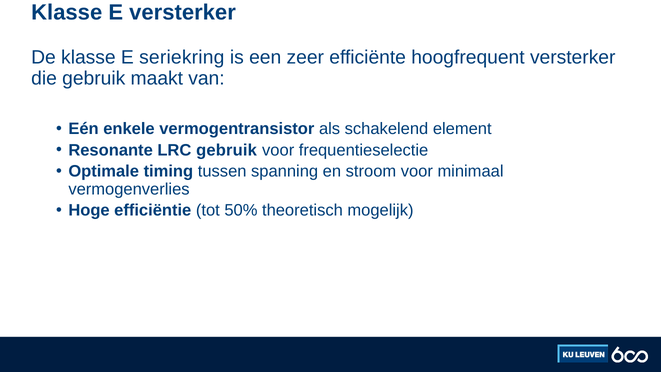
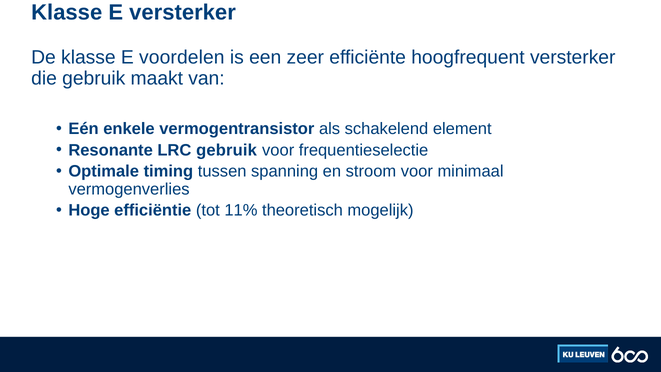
seriekring: seriekring -> voordelen (182, 57)
50%: 50% -> 11% (241, 210)
